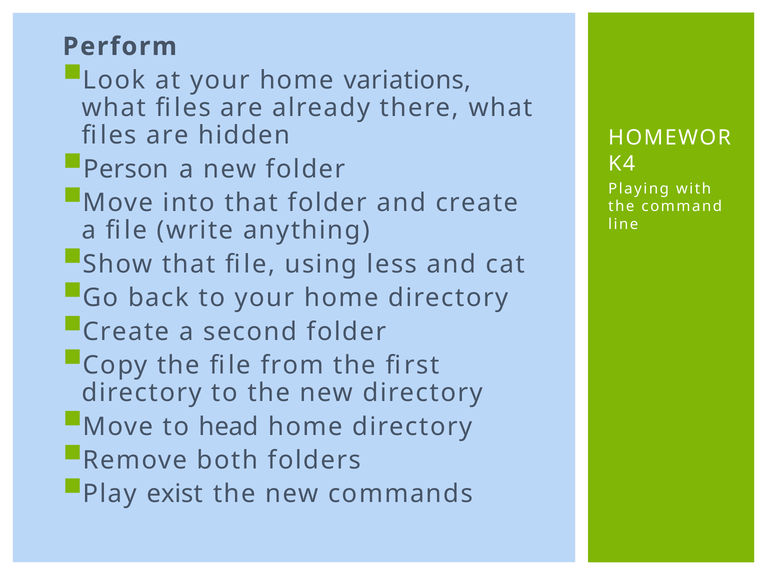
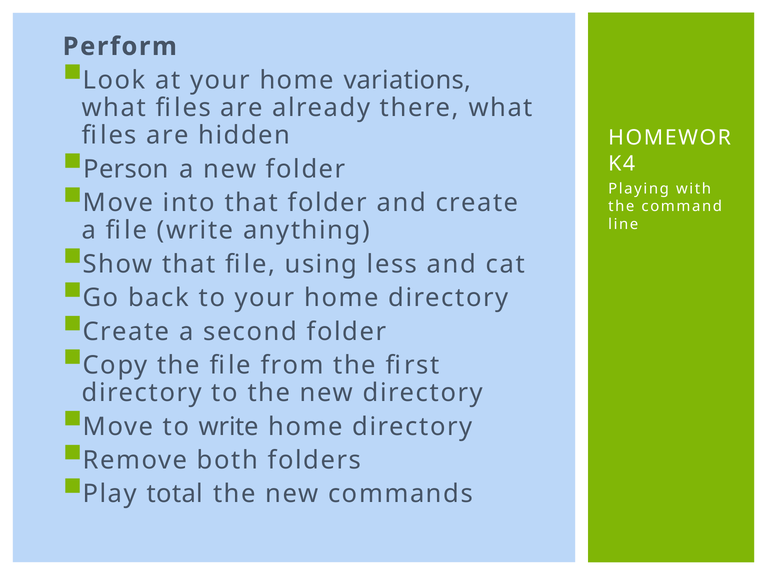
to head: head -> write (229, 427)
exist: exist -> total (175, 494)
